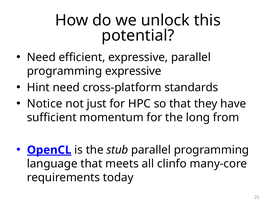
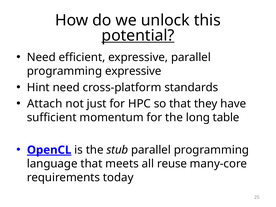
potential underline: none -> present (138, 35)
Notice: Notice -> Attach (45, 104)
from: from -> table (226, 117)
clinfo: clinfo -> reuse (172, 164)
